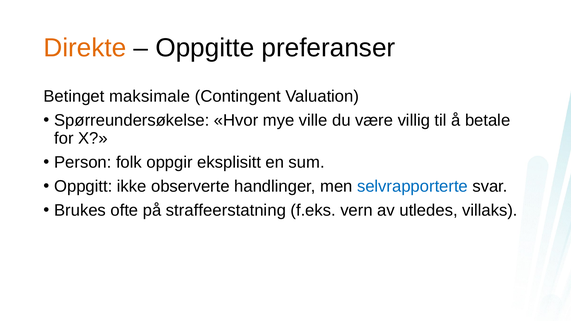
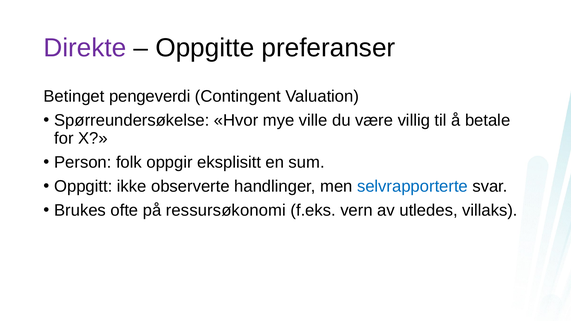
Direkte colour: orange -> purple (85, 48)
maksimale: maksimale -> pengeverdi (150, 97)
straffeerstatning: straffeerstatning -> ressursøkonomi (226, 210)
